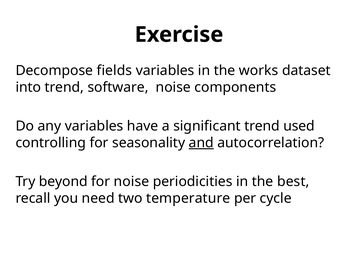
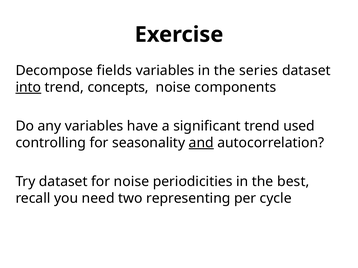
works: works -> series (259, 71)
into underline: none -> present (28, 87)
software: software -> concepts (118, 87)
Try beyond: beyond -> dataset (63, 182)
temperature: temperature -> representing (188, 199)
